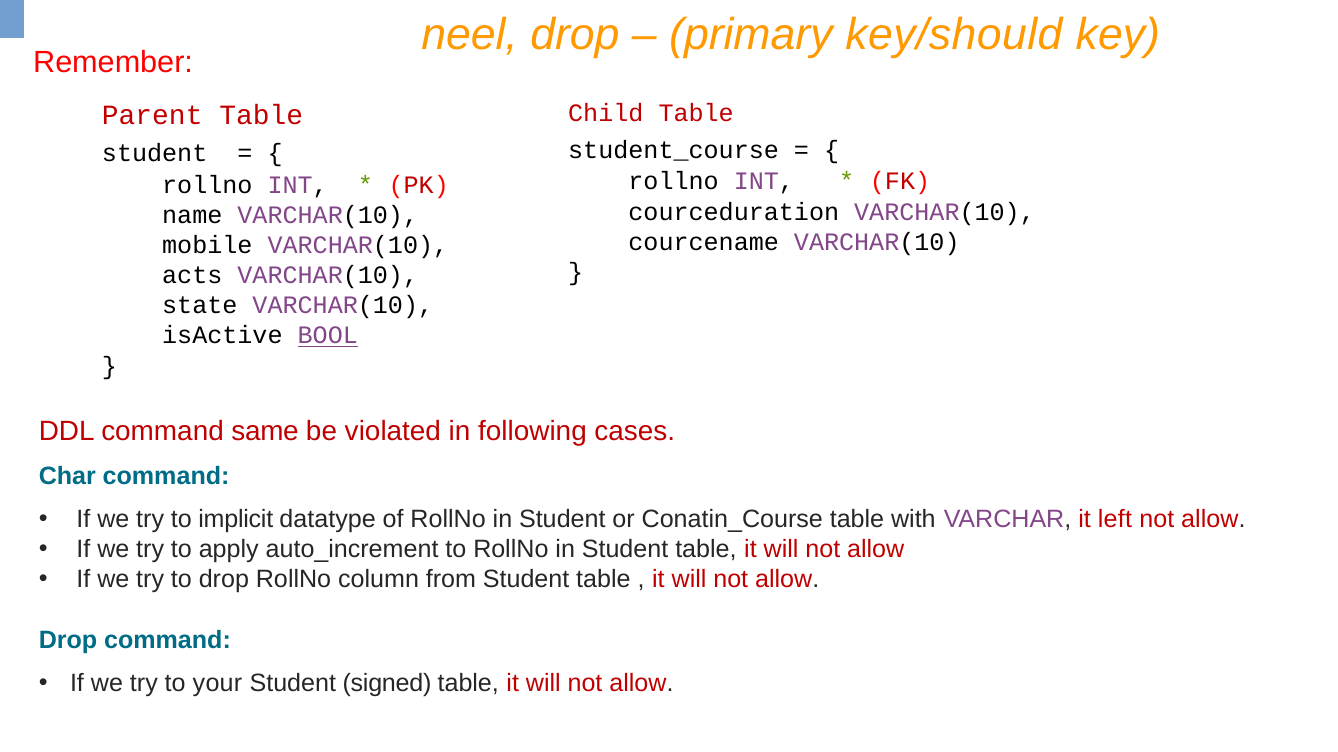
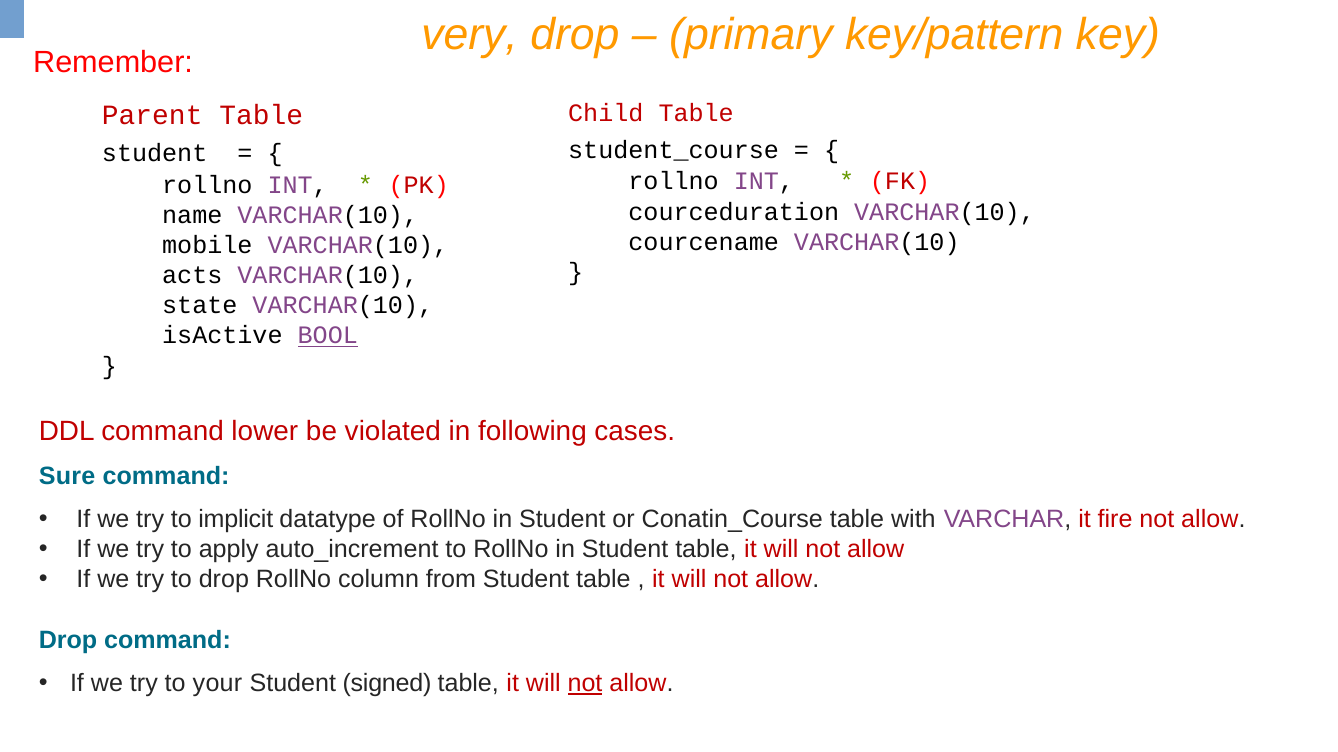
neel: neel -> very (470, 35)
key/should: key/should -> key/pattern (954, 35)
same: same -> lower (265, 432)
Char: Char -> Sure (67, 476)
left: left -> fire (1115, 520)
not underline: none -> present (585, 684)
